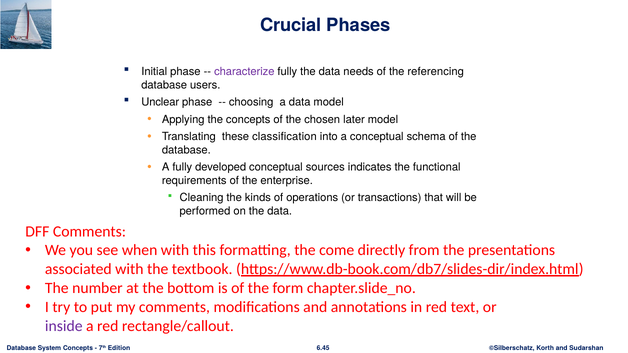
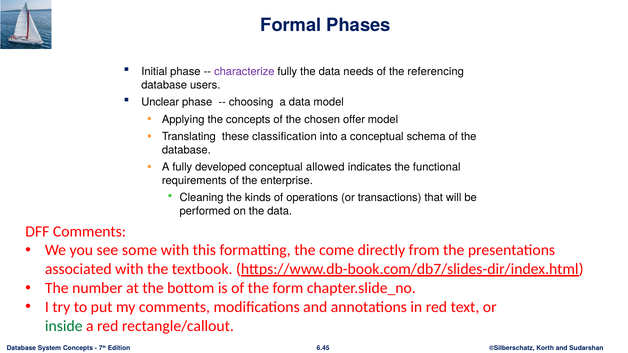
Crucial: Crucial -> Formal (291, 25)
later: later -> offer (354, 119)
sources: sources -> allowed (325, 167)
when: when -> some (140, 250)
inside colour: purple -> green (64, 326)
